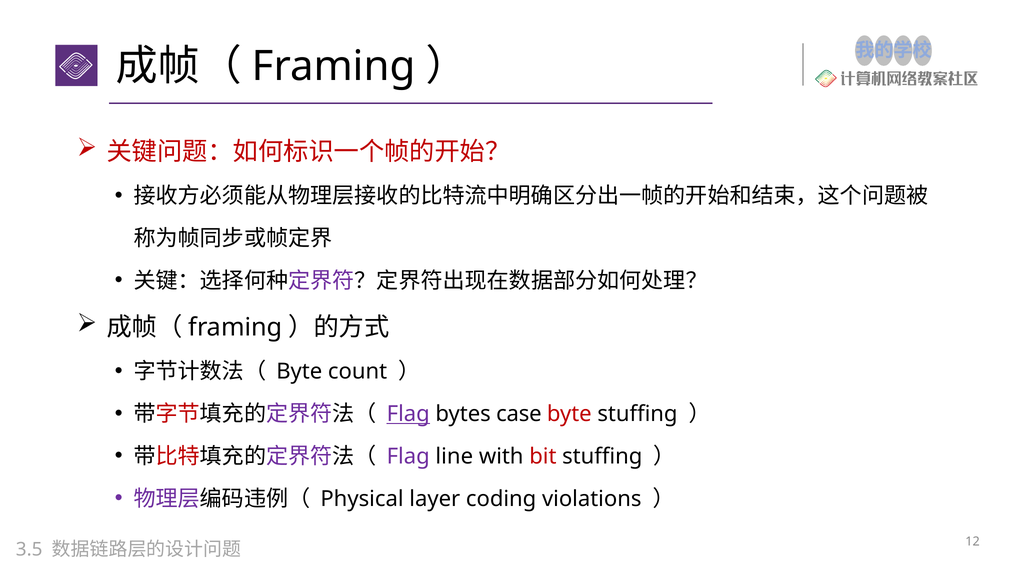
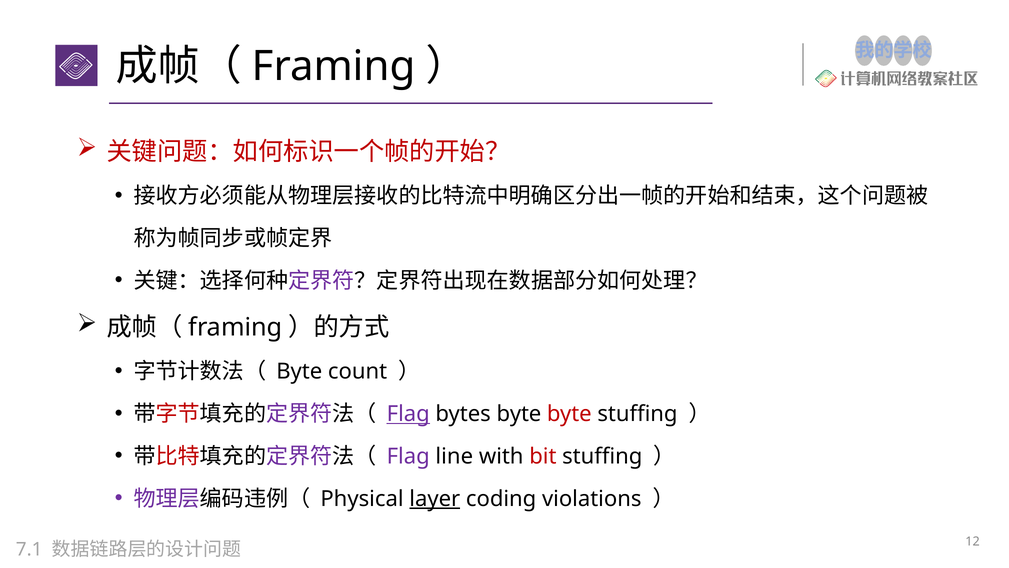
bytes case: case -> byte (519, 414)
layer underline: none -> present (435, 498)
3.5: 3.5 -> 7.1 (29, 549)
